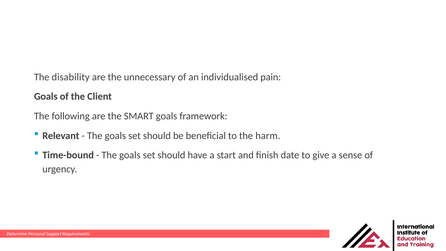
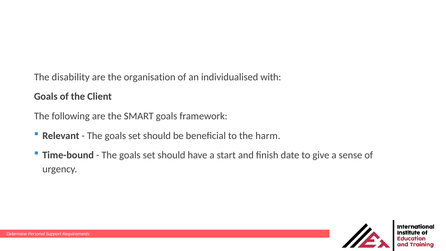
unnecessary: unnecessary -> organisation (150, 77)
pain: pain -> with (271, 77)
